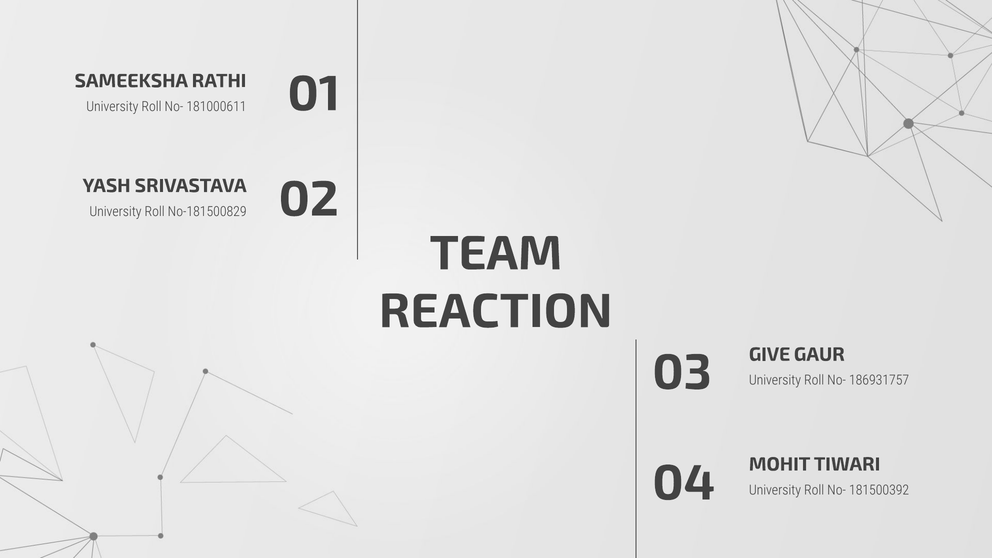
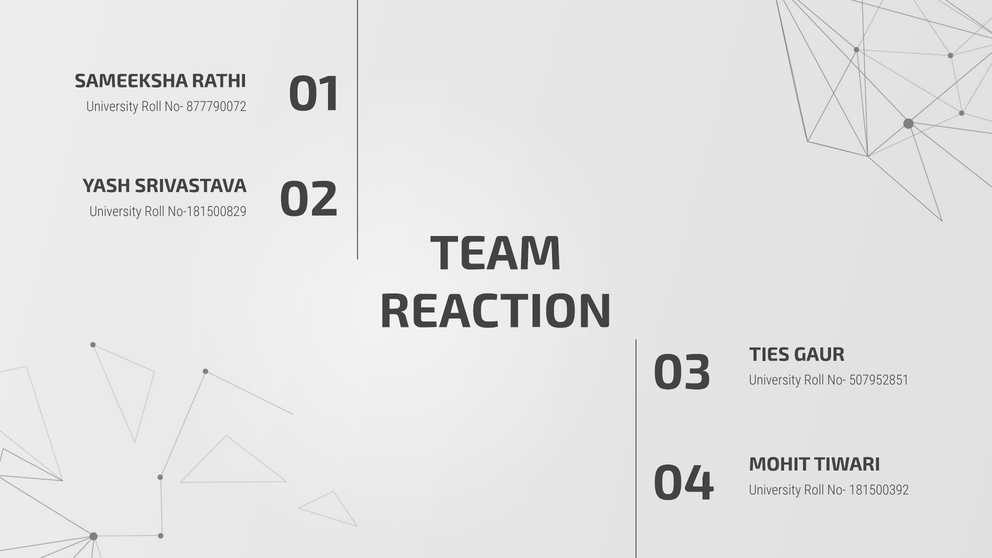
181000611: 181000611 -> 877790072 (216, 107)
GIVE: GIVE -> TIES (769, 354)
186931757: 186931757 -> 507952851 (879, 380)
